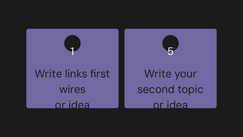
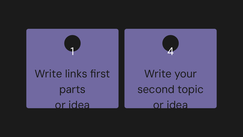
5: 5 -> 4 (171, 51)
wires: wires -> parts (72, 89)
